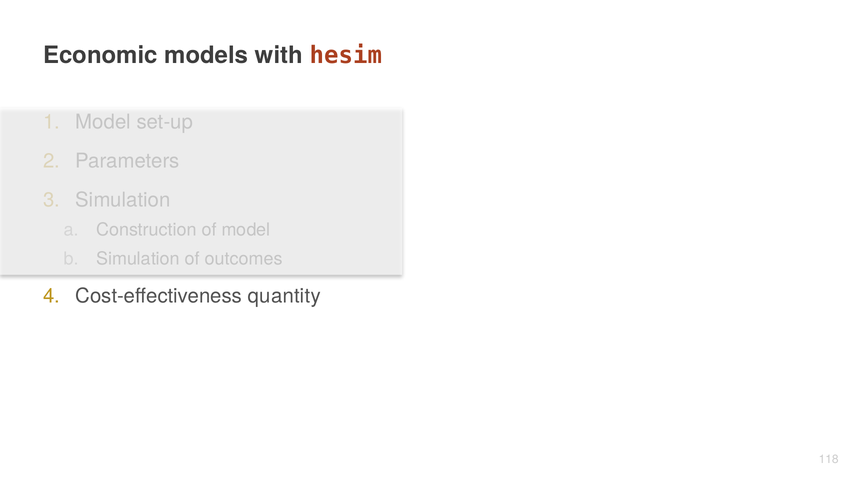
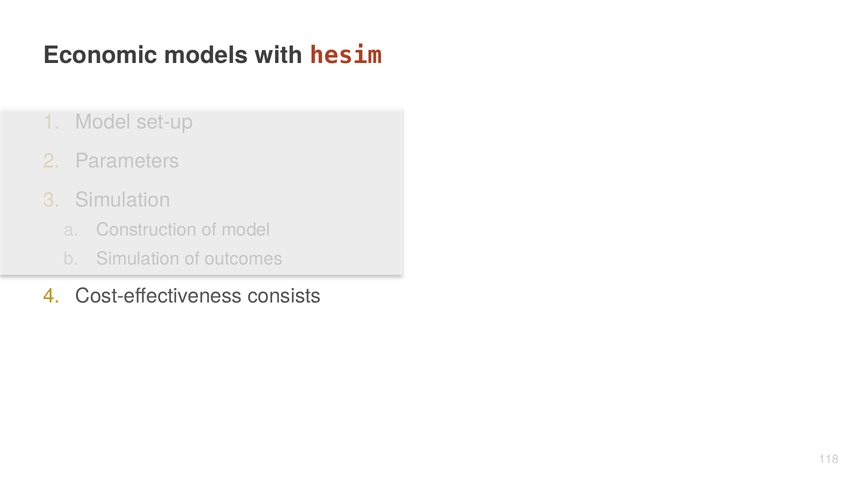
quantity: quantity -> consists (284, 296)
